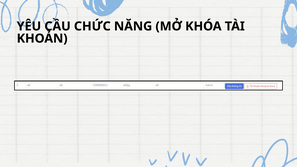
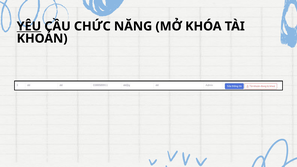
YÊU underline: none -> present (29, 26)
